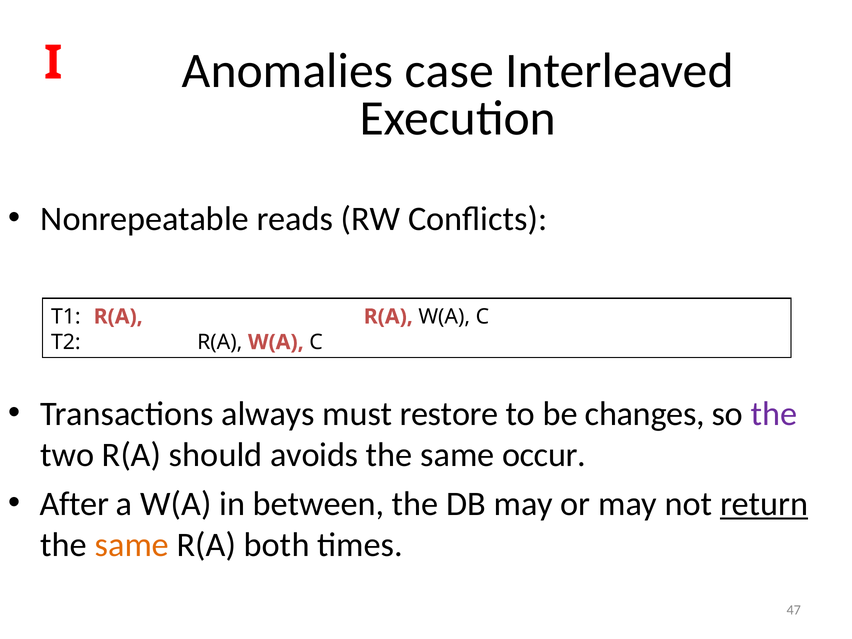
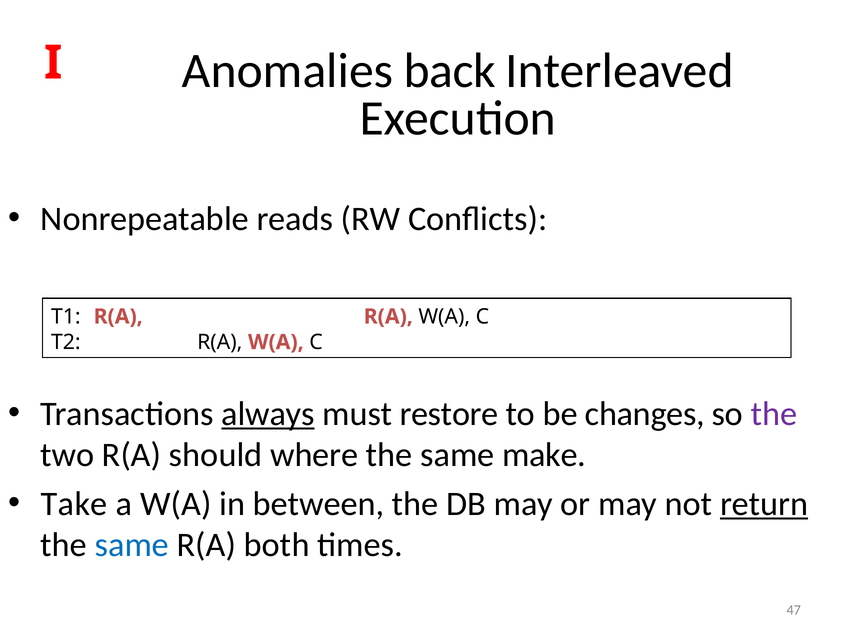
case: case -> back (450, 71)
always underline: none -> present (268, 414)
avoids: avoids -> where (314, 455)
occur: occur -> make (544, 455)
After: After -> Take (74, 504)
same colour: orange -> blue (132, 545)
